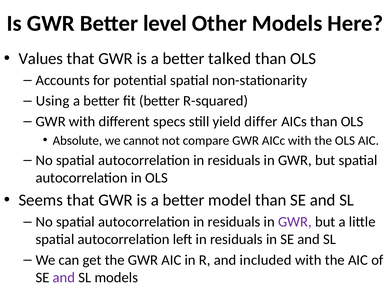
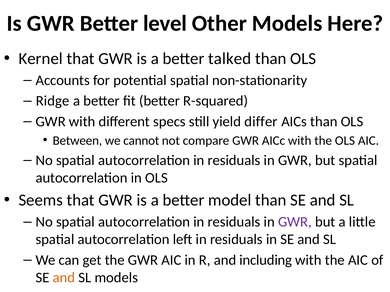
Values: Values -> Kernel (41, 59)
Using: Using -> Ridge (53, 101)
Absolute: Absolute -> Between (77, 141)
included: included -> including (266, 260)
and colour: purple -> orange (64, 278)
